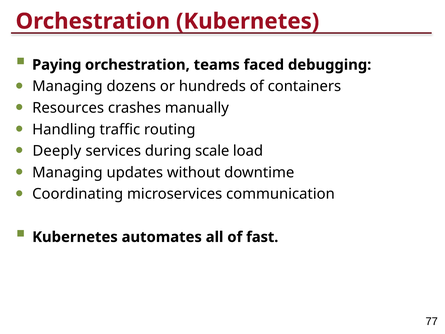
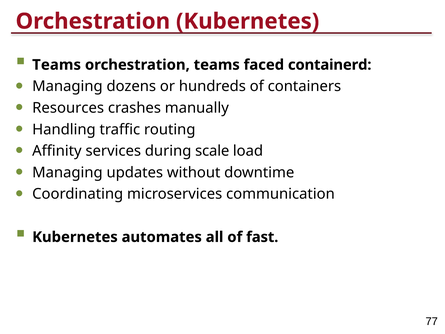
Paying: Paying -> Teams (57, 65)
debugging: debugging -> containerd (330, 65)
Deeply: Deeply -> Affinity (57, 151)
